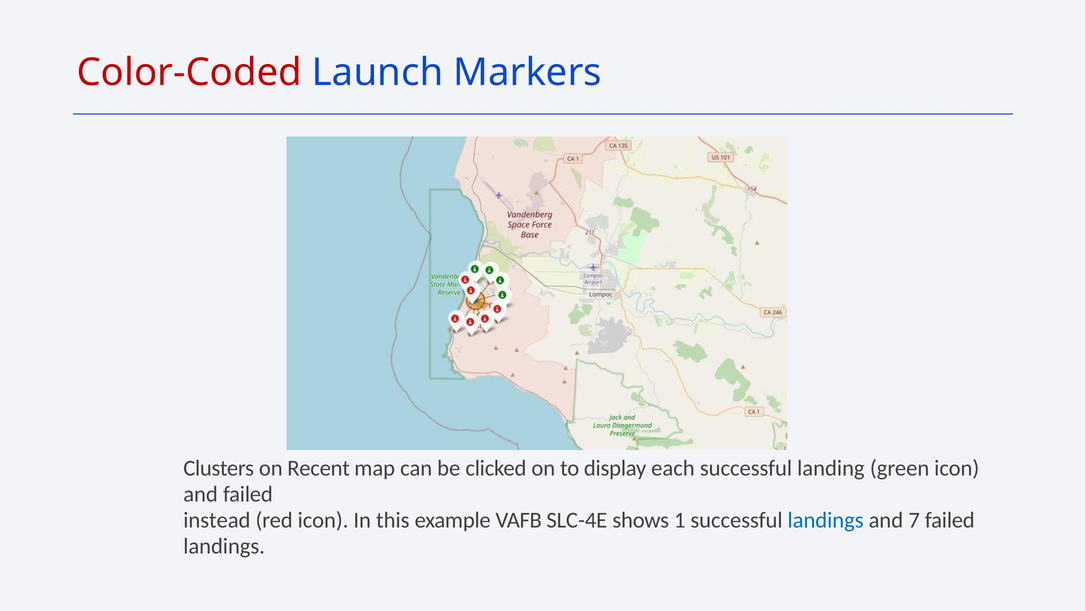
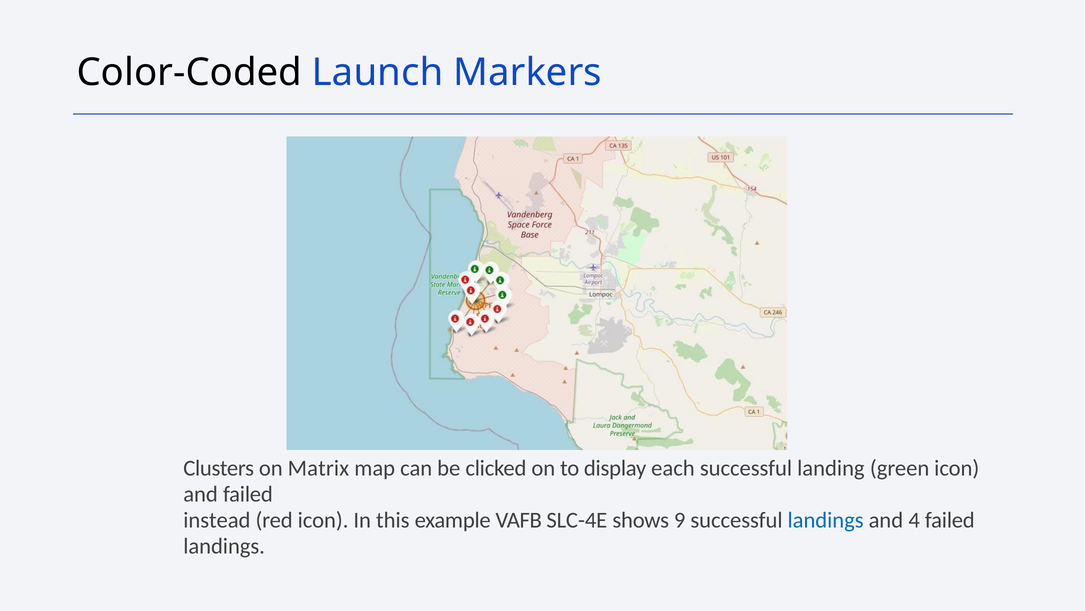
Color-Coded colour: red -> black (189, 73)
Recent: Recent -> Matrix (318, 468)
1: 1 -> 9 (680, 520)
7: 7 -> 4 (914, 520)
